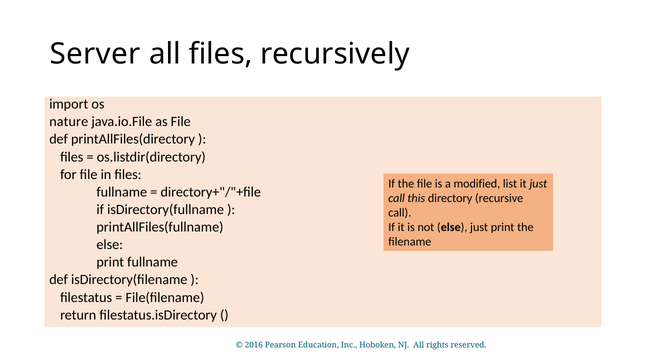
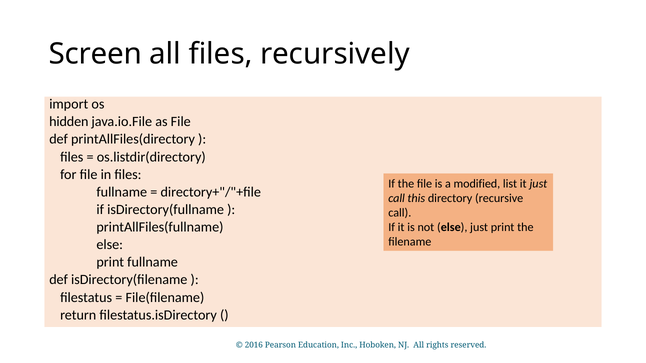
Server: Server -> Screen (95, 54)
nature: nature -> hidden (69, 122)
